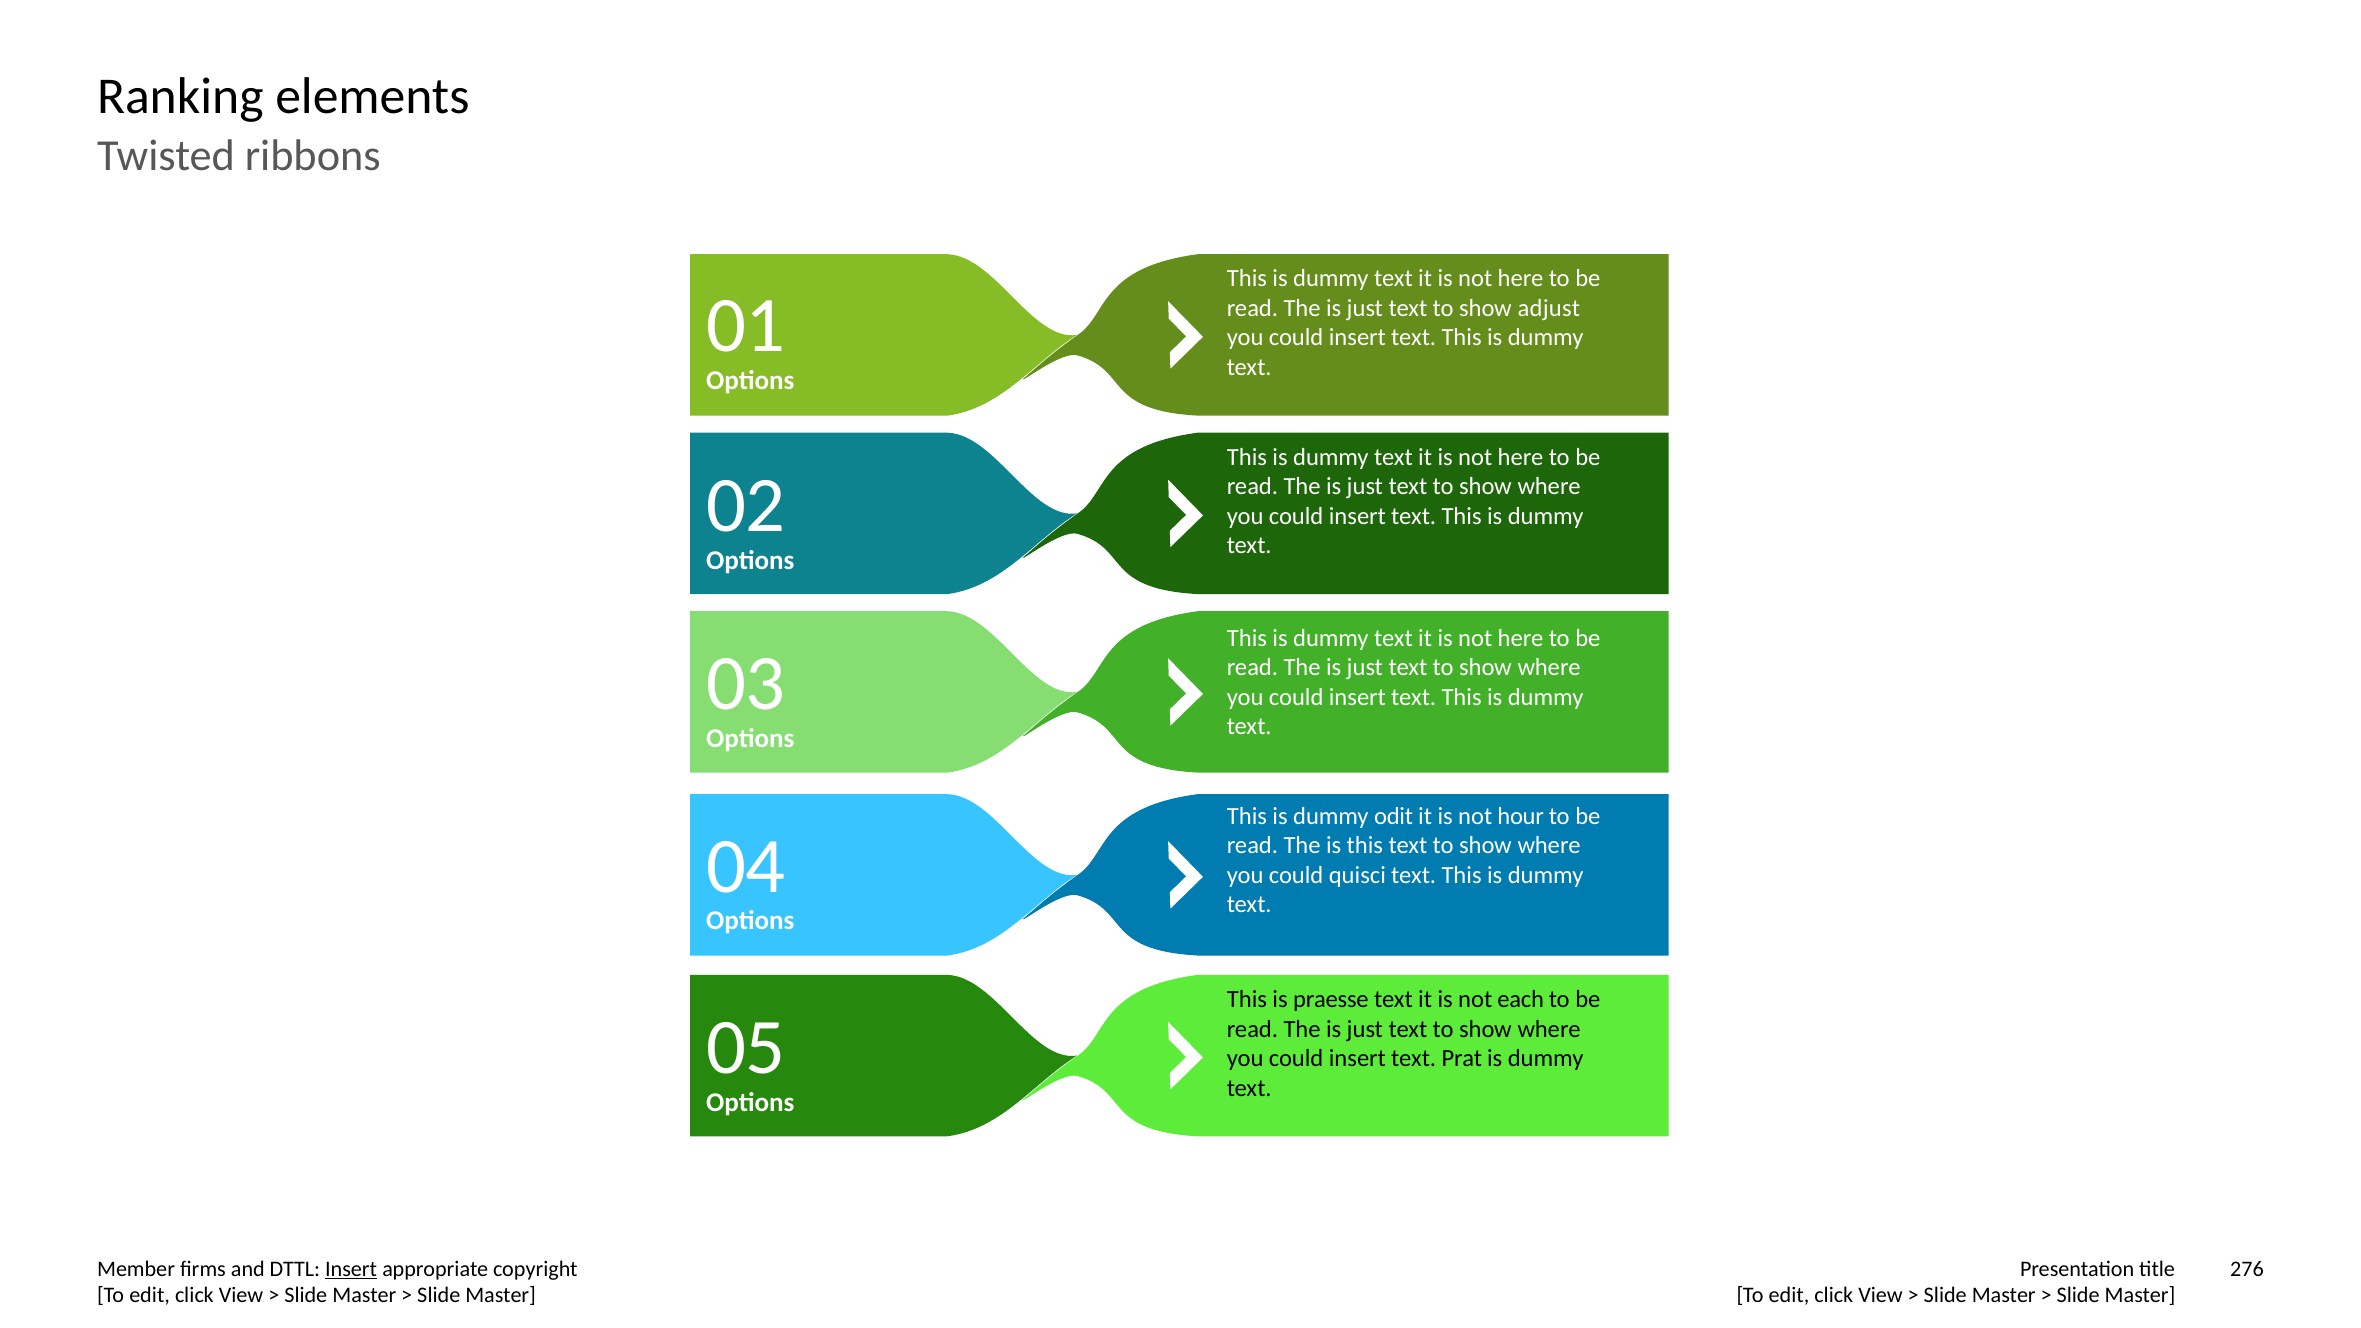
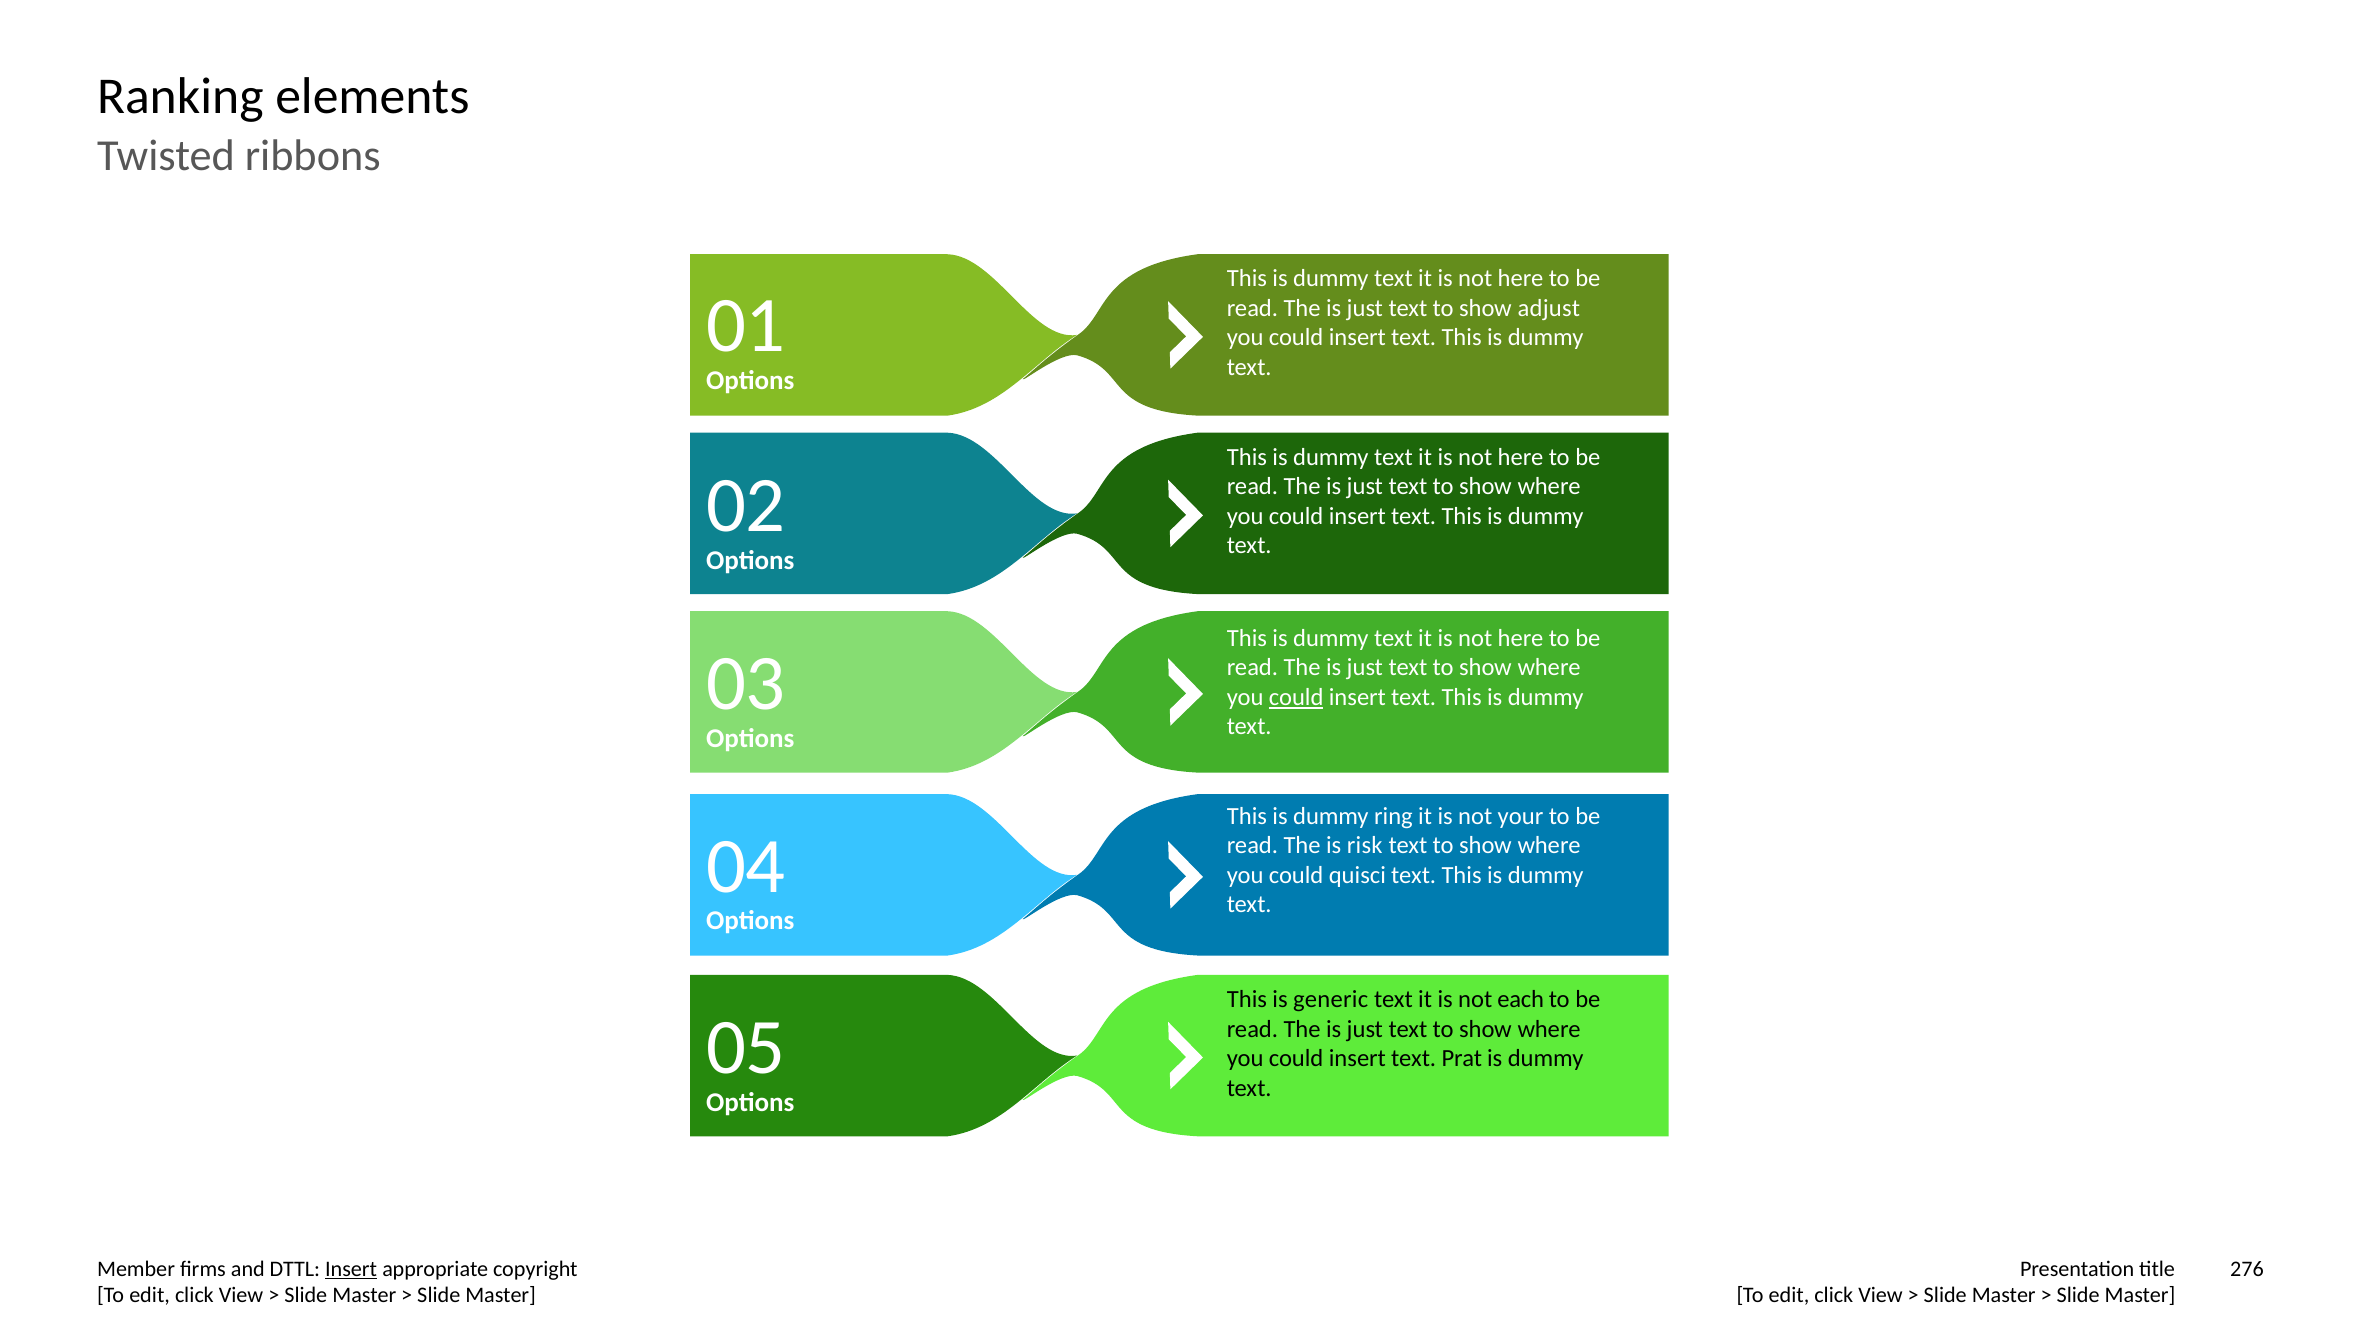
could underline: none -> present (1296, 697)
odit: odit -> ring (1393, 816)
hour: hour -> your (1521, 816)
is this: this -> risk (1365, 846)
praesse: praesse -> generic (1331, 999)
